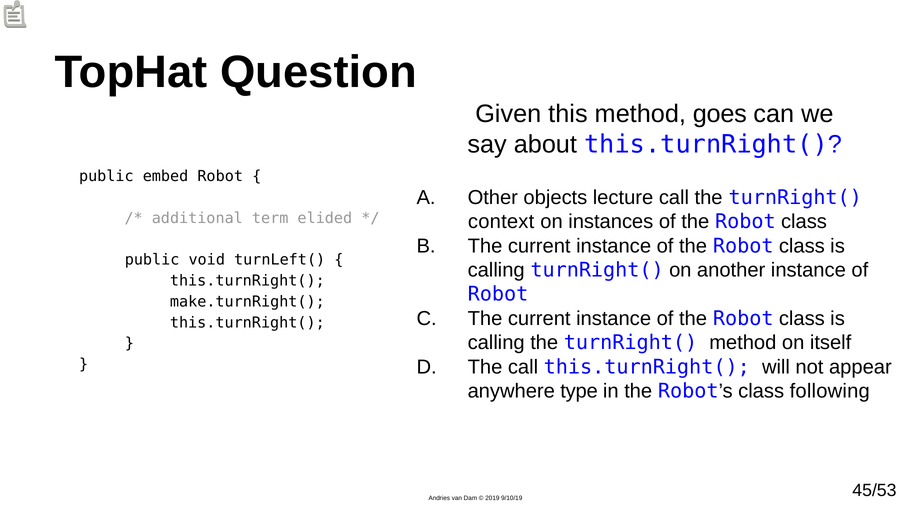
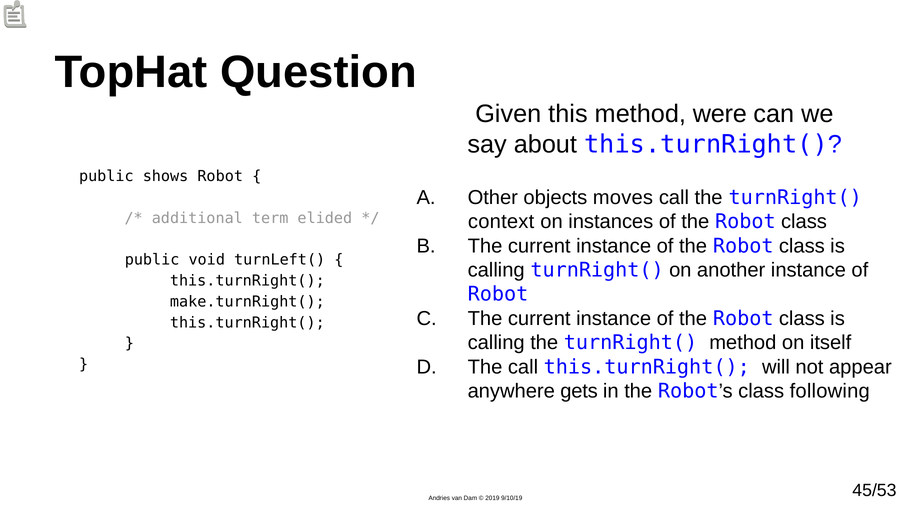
goes: goes -> were (720, 114)
embed: embed -> shows (166, 177)
lecture: lecture -> moves (623, 198)
type: type -> gets (579, 391)
